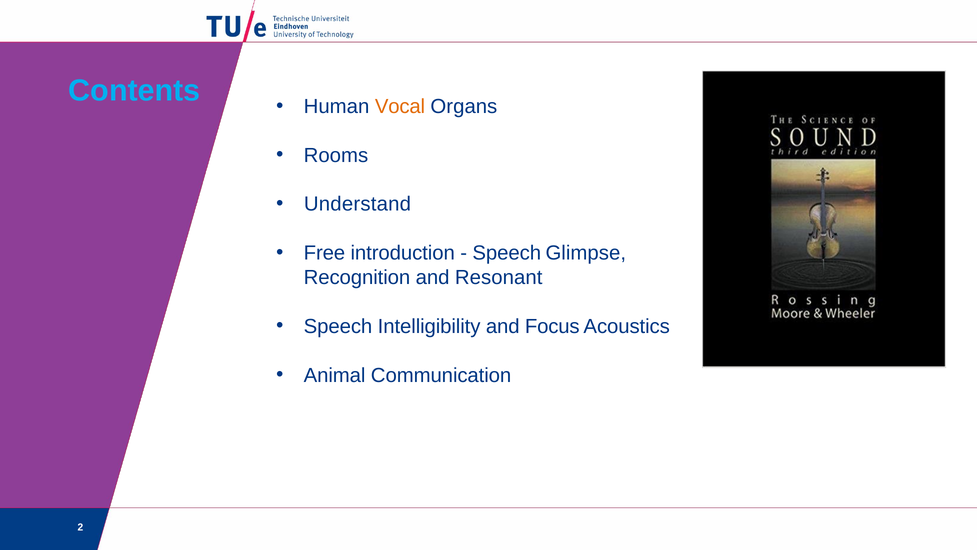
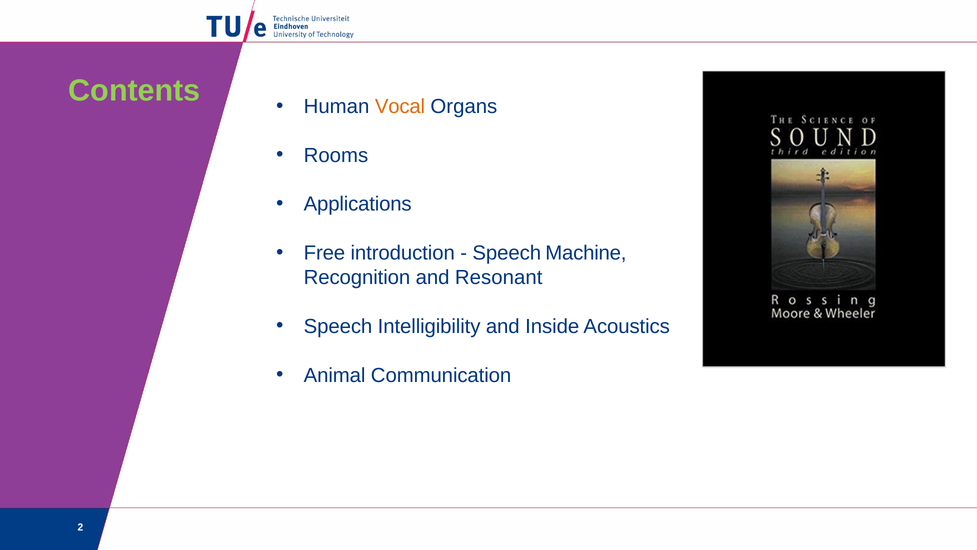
Contents colour: light blue -> light green (134, 91)
Understand: Understand -> Applications (358, 204)
Glimpse: Glimpse -> Machine (586, 253)
Focus: Focus -> Inside (552, 326)
